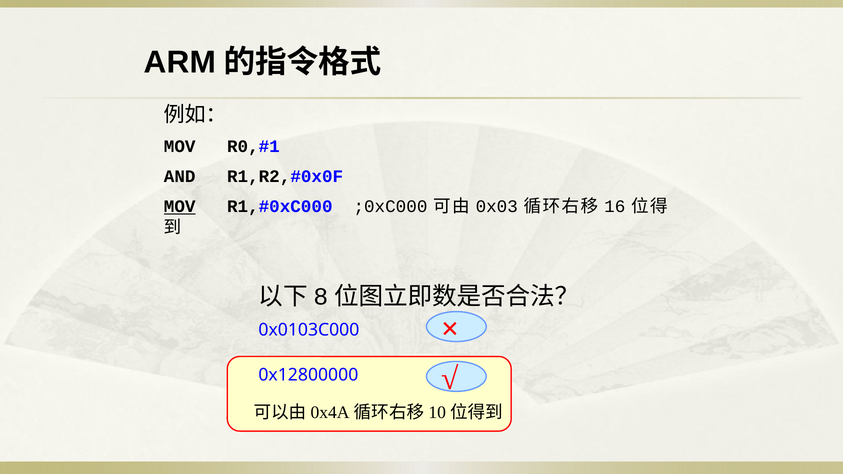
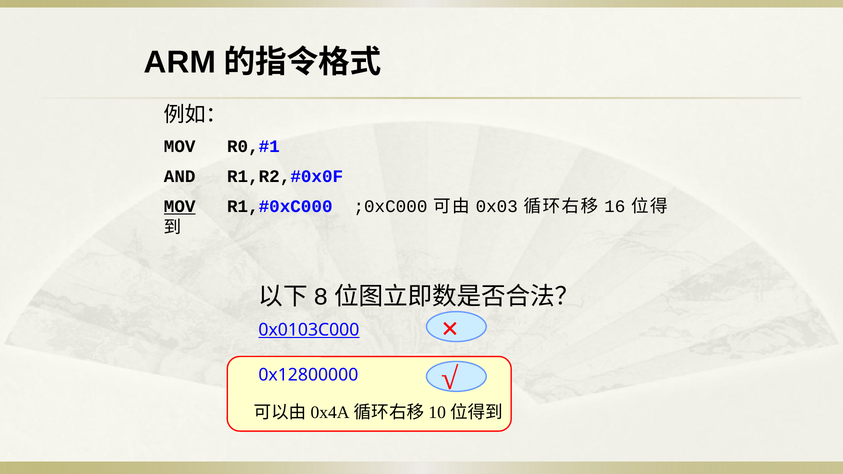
0x0103C000 underline: none -> present (309, 330)
